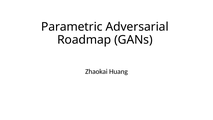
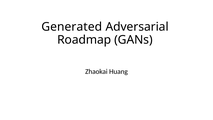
Parametric: Parametric -> Generated (72, 27)
